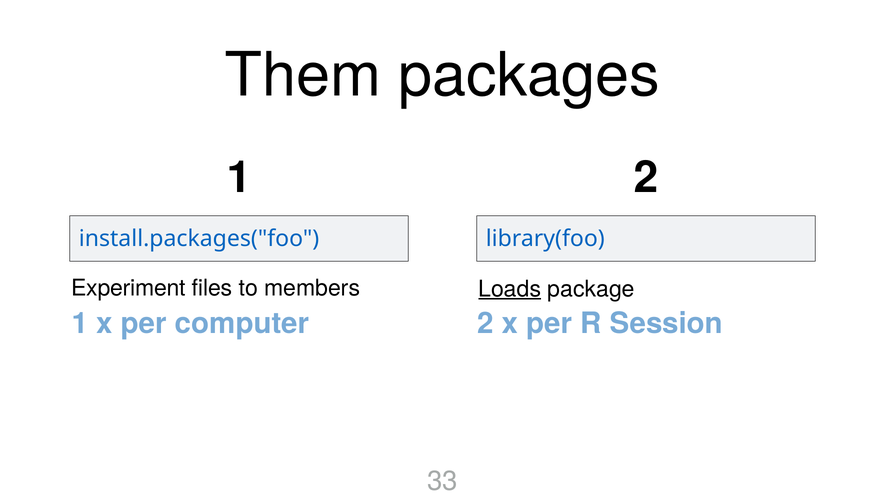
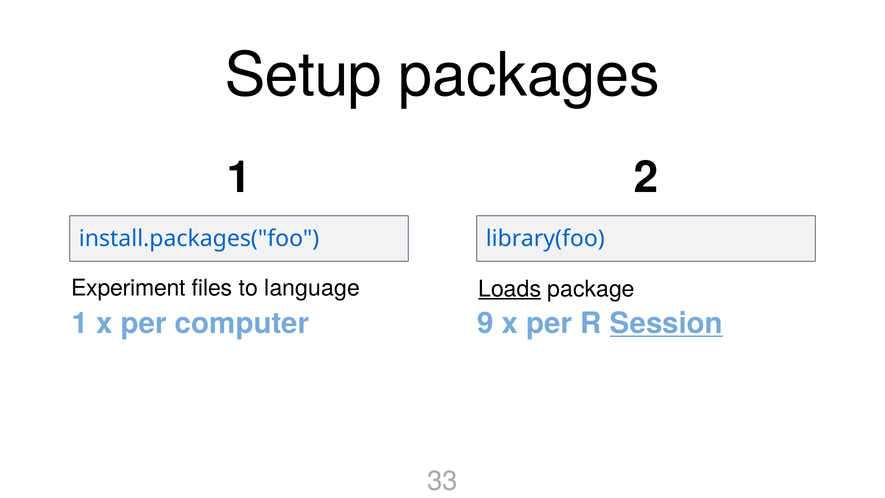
Them: Them -> Setup (303, 76)
members: members -> language (312, 288)
computer 2: 2 -> 9 (486, 323)
Session underline: none -> present (666, 323)
